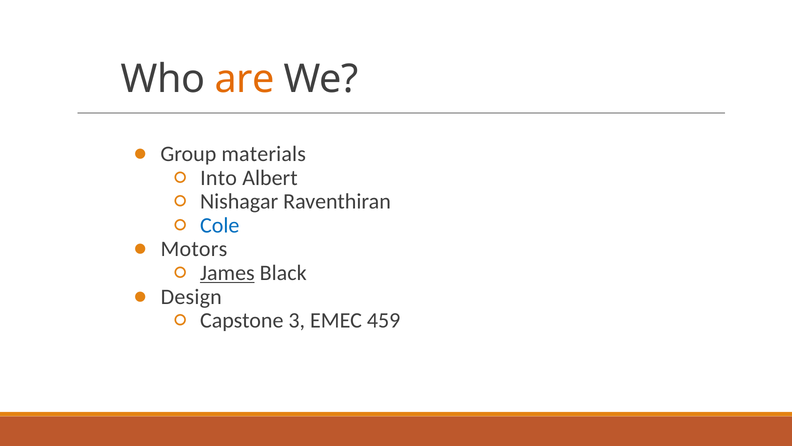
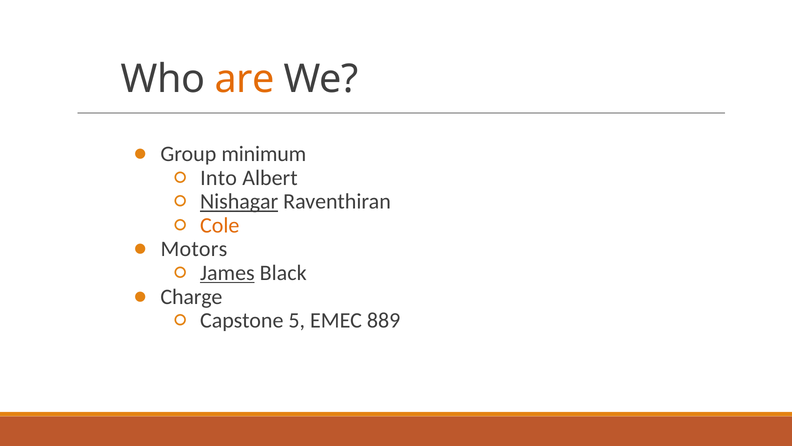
materials: materials -> minimum (264, 154)
Nishagar underline: none -> present (239, 201)
Cole colour: blue -> orange (220, 225)
Design: Design -> Charge (191, 296)
3: 3 -> 5 (297, 320)
459: 459 -> 889 (384, 320)
